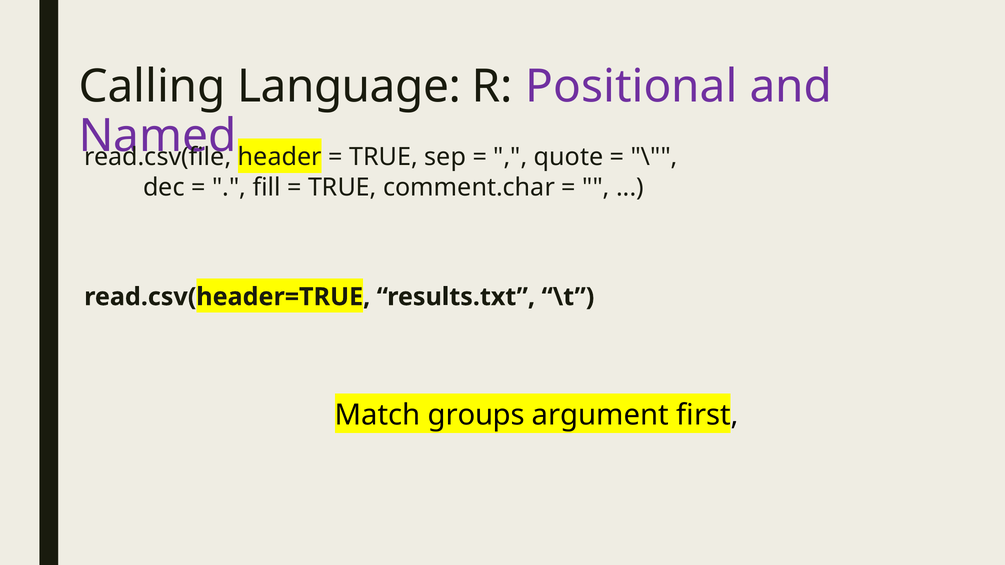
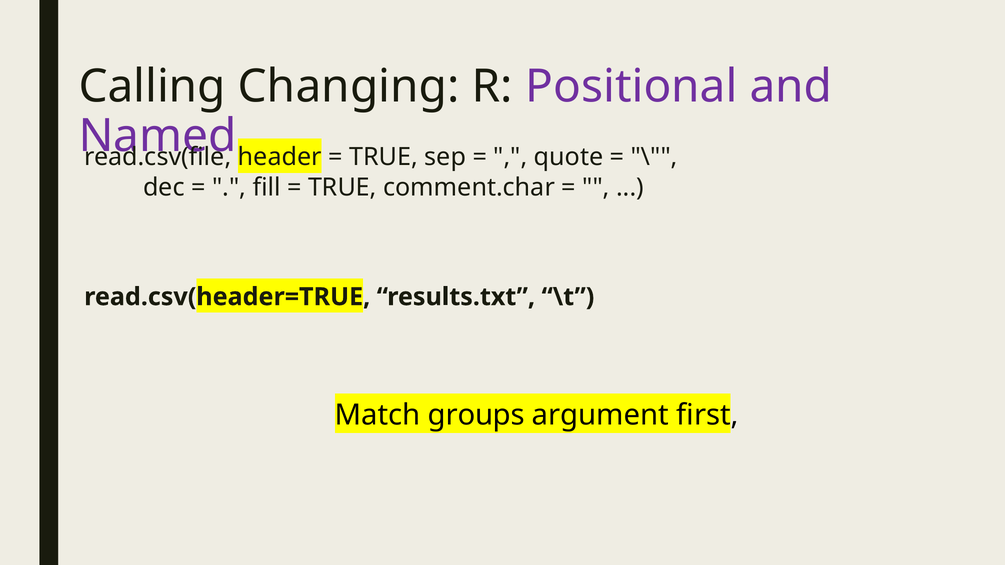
Language: Language -> Changing (349, 87)
